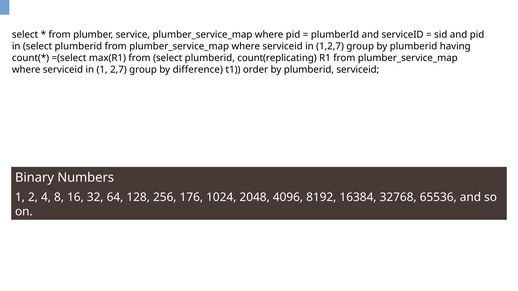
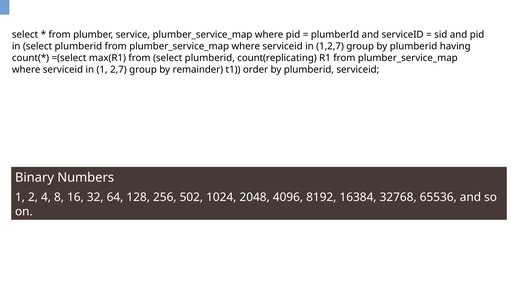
difference: difference -> remainder (198, 70)
176: 176 -> 502 (191, 198)
